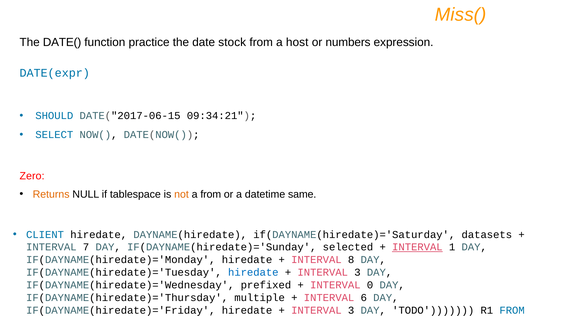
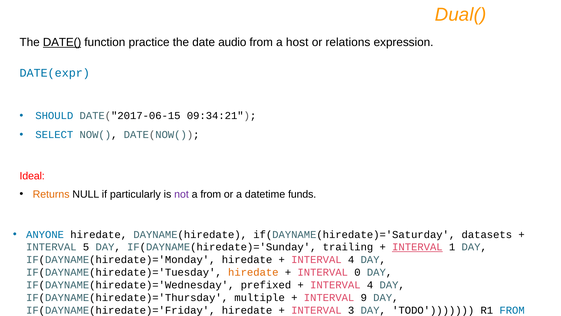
Miss(: Miss( -> Dual( (461, 15)
DATE( underline: none -> present (62, 42)
stock: stock -> audio (232, 42)
numbers: numbers -> relations (348, 42)
Zero: Zero -> Ideal (32, 176)
tablespace: tablespace -> particularly (135, 194)
not colour: orange -> purple (182, 194)
same: same -> funds (302, 194)
CLIENT: CLIENT -> ANYONE (45, 234)
7: 7 -> 5 (86, 247)
selected: selected -> trailing (348, 247)
8: 8 -> 4 (351, 259)
hiredate colour: blue -> orange (253, 272)
3: 3 -> 0 (357, 272)
0: 0 -> 4 (370, 285)
6: 6 -> 9 (364, 297)
